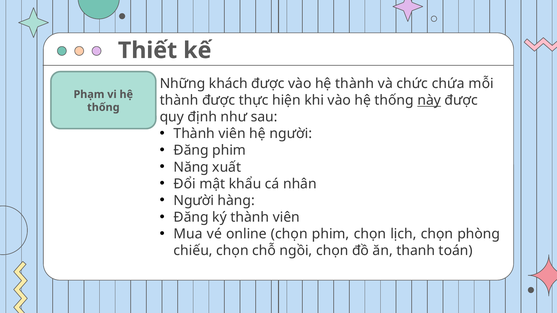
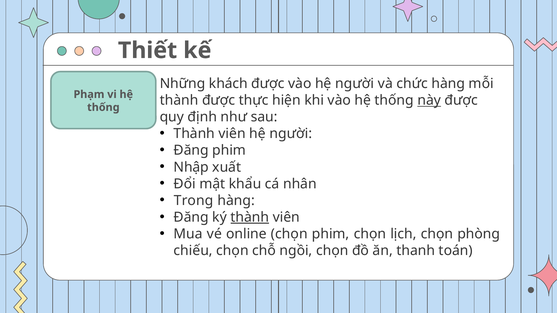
vào hệ thành: thành -> người (355, 84)
chức chứa: chứa -> hàng (448, 84)
Năng: Năng -> Nhập (191, 167)
Người: Người -> Trong (194, 201)
thành underline: none -> present (250, 217)
